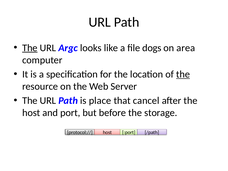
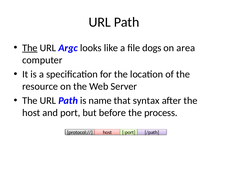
the underline: present -> none (183, 74)
place: place -> name (100, 101)
cancel: cancel -> syntax (146, 101)
storage: storage -> process (161, 113)
